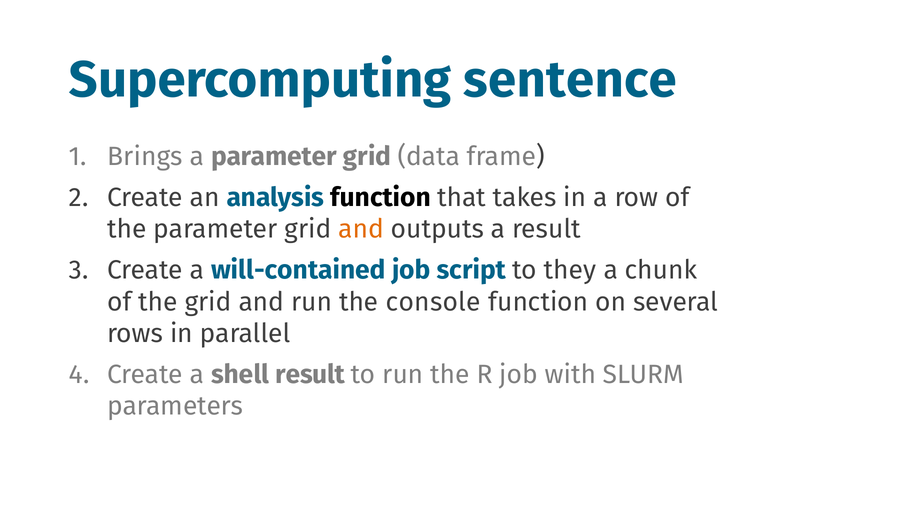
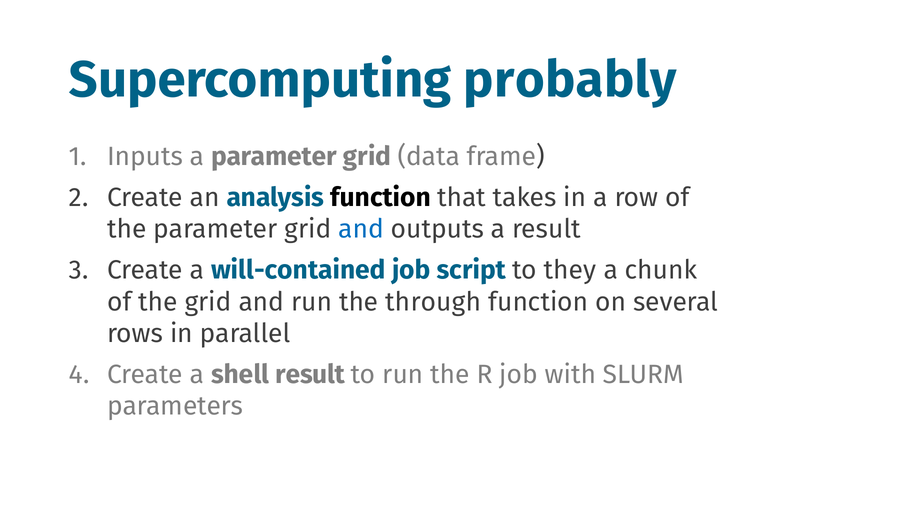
sentence: sentence -> probably (570, 80)
Brings: Brings -> Inputs (145, 157)
and colour: orange -> blue (361, 229)
console: console -> through (433, 302)
